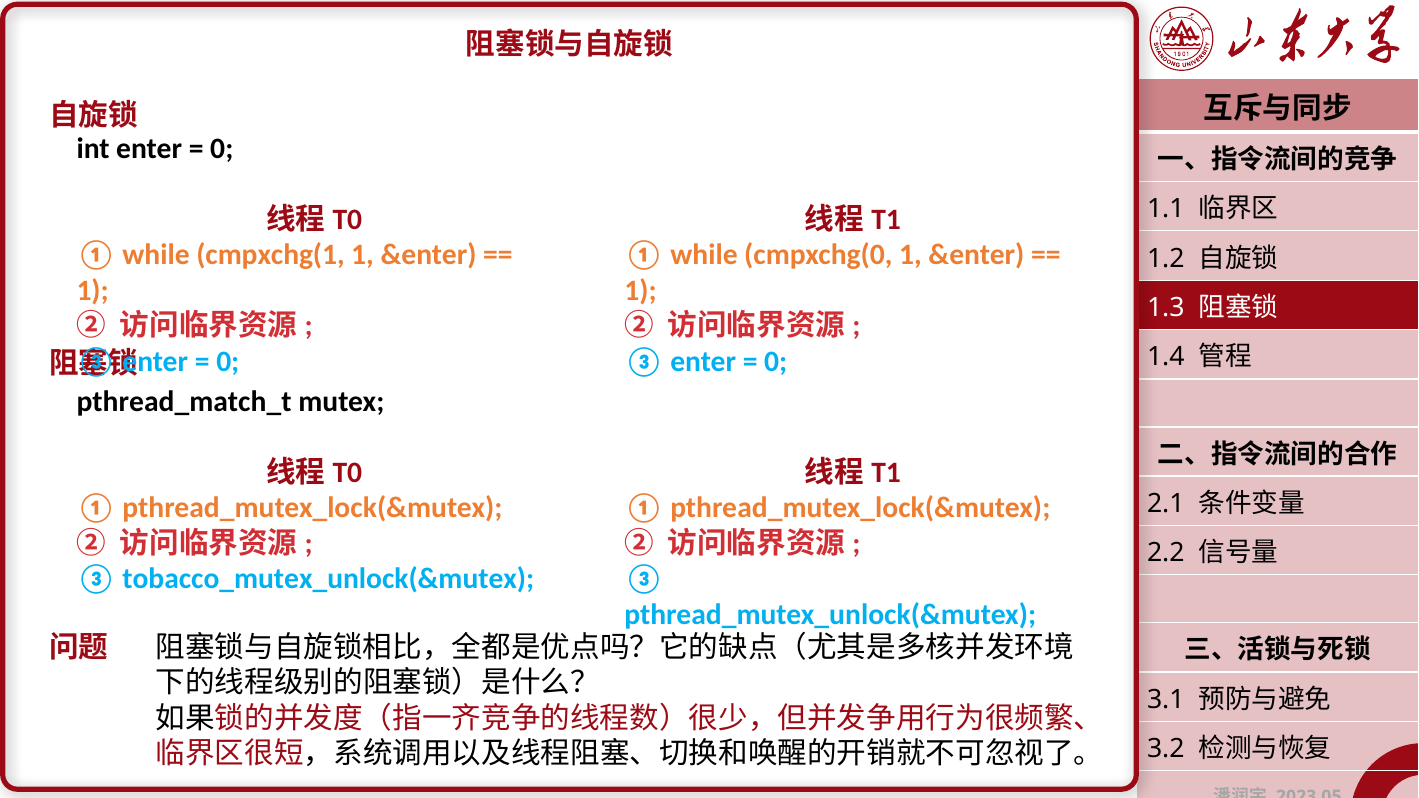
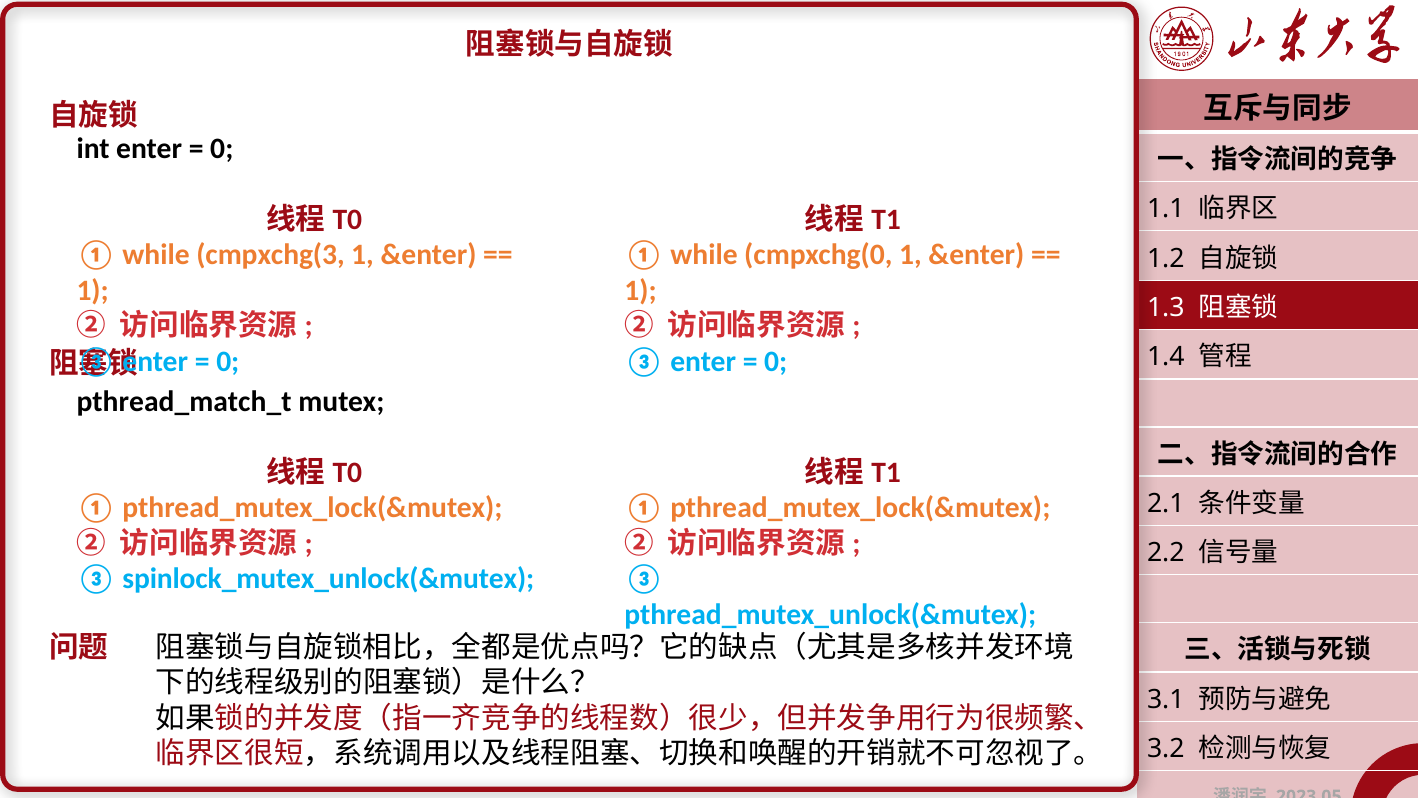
cmpxchg(1: cmpxchg(1 -> cmpxchg(3 (270, 255)
tobacco_mutex_unlock(&mutex: tobacco_mutex_unlock(&mutex -> spinlock_mutex_unlock(&mutex (328, 579)
